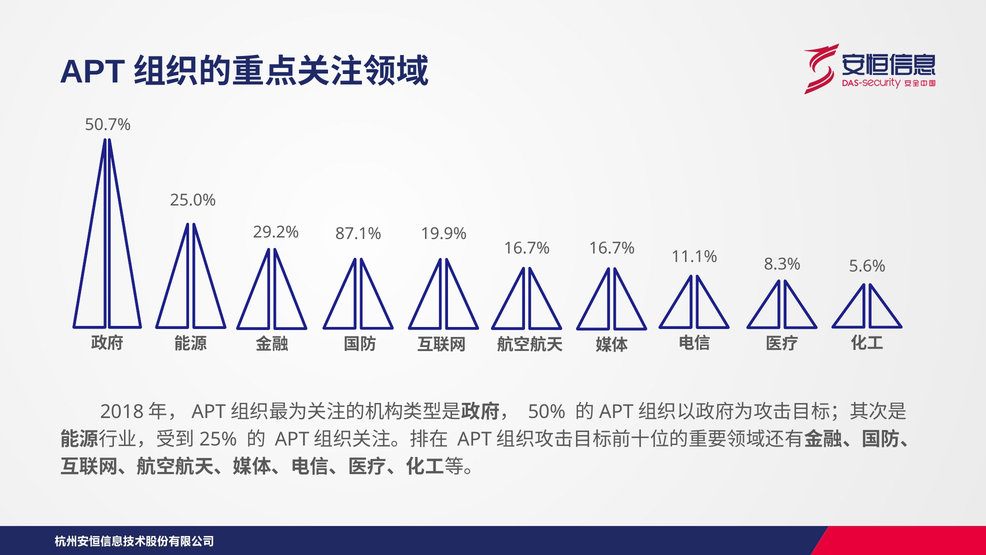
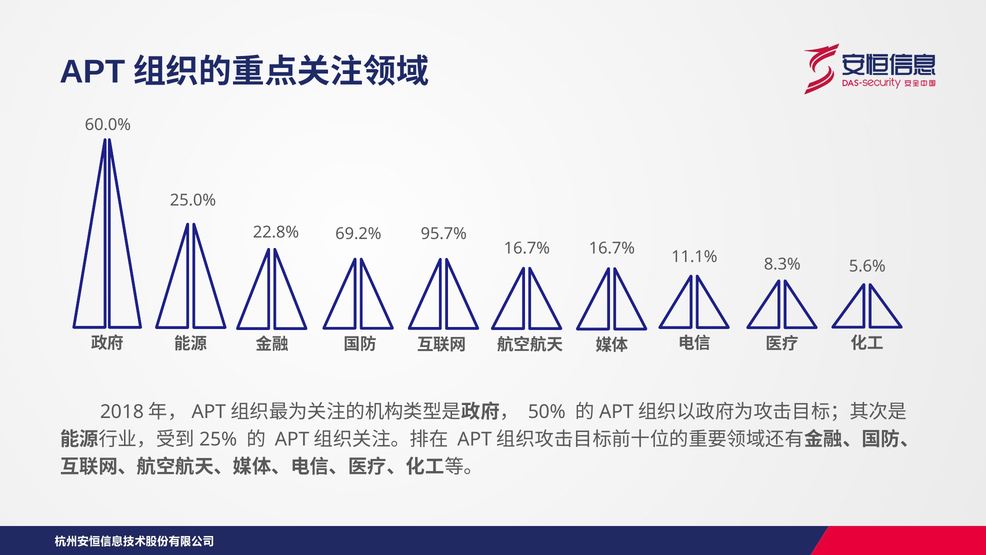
50.7%: 50.7% -> 60.0% (108, 125)
29.2%: 29.2% -> 22.8% (276, 233)
87.1%: 87.1% -> 69.2% (358, 234)
19.9%: 19.9% -> 95.7% (444, 234)
